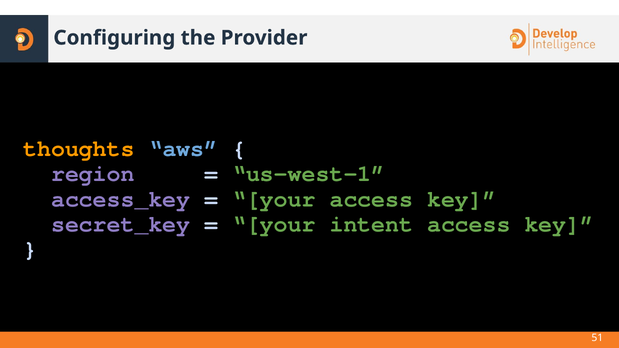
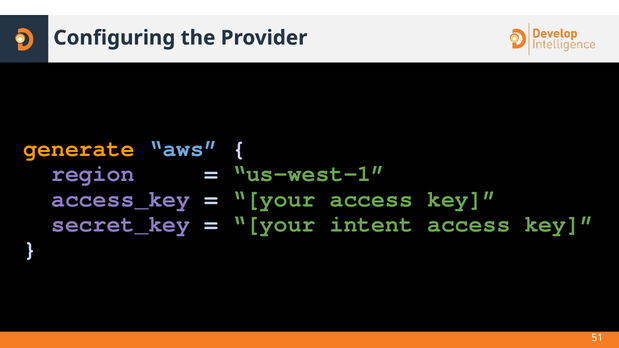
thoughts: thoughts -> generate (79, 149)
